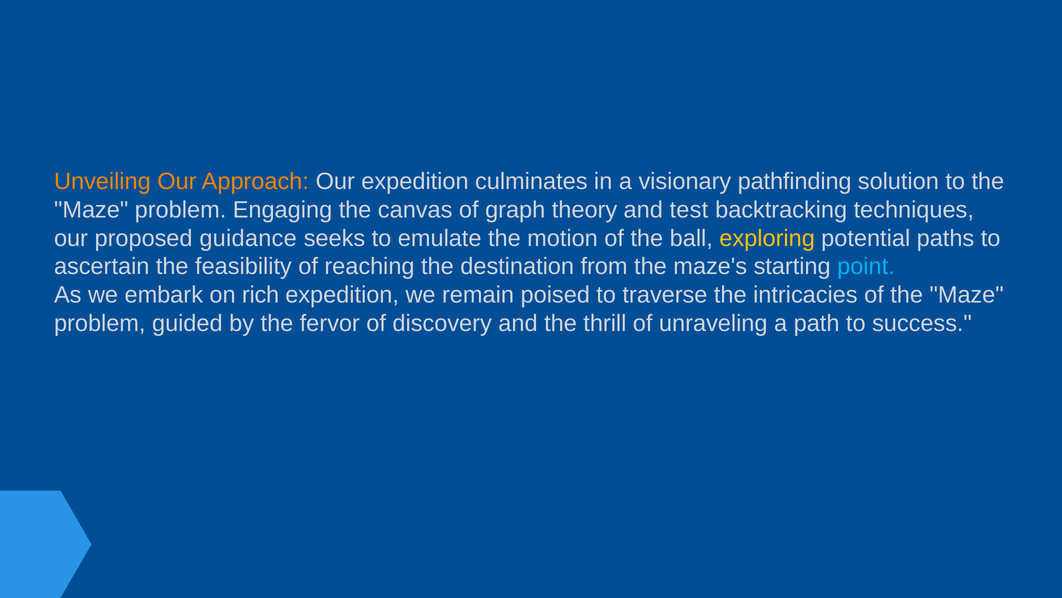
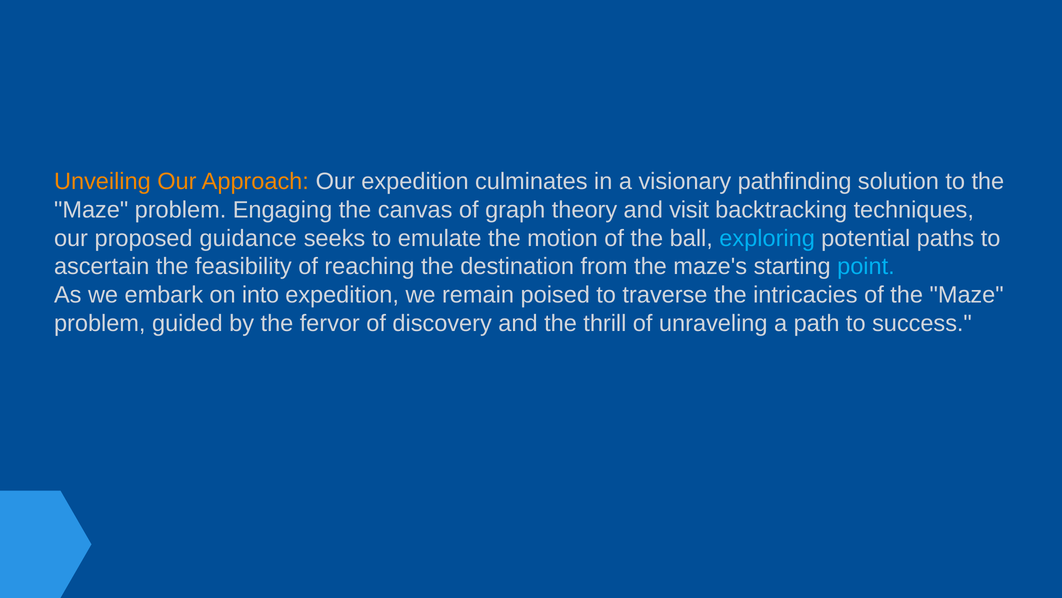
test: test -> visit (689, 210)
exploring colour: yellow -> light blue (767, 238)
rich: rich -> into (261, 295)
